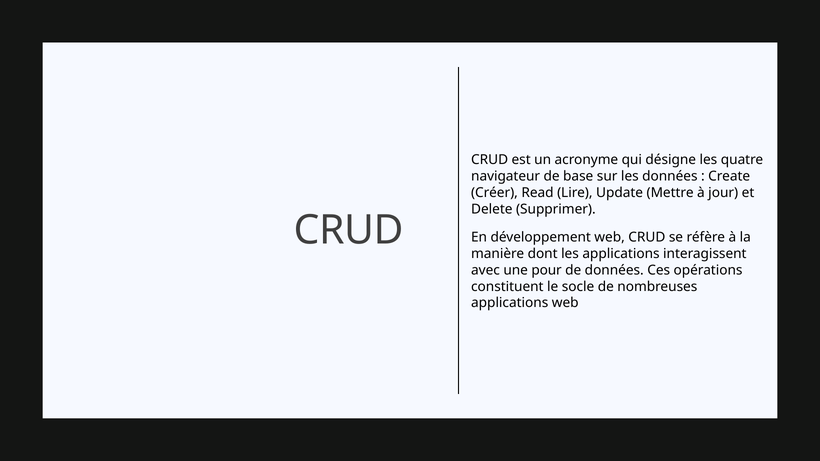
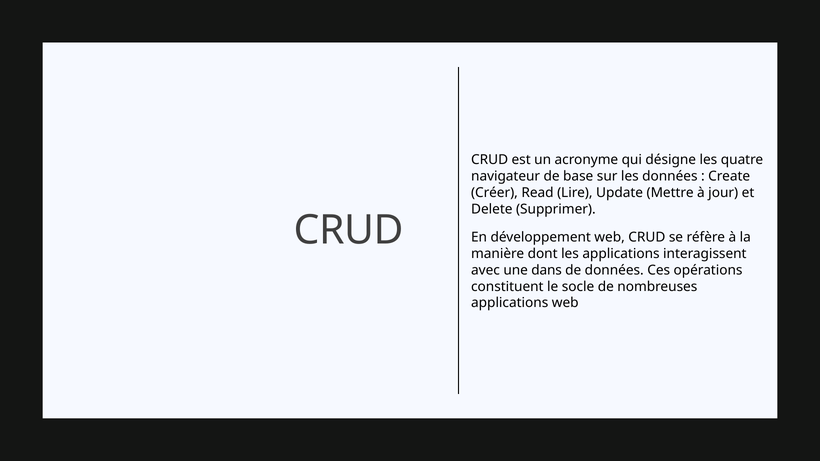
pour: pour -> dans (547, 270)
